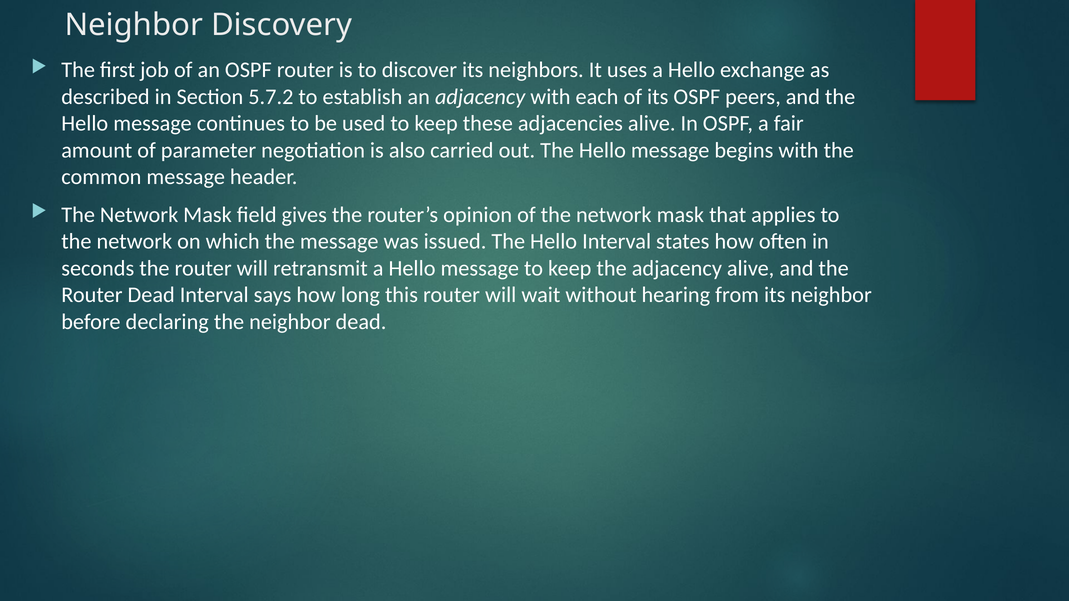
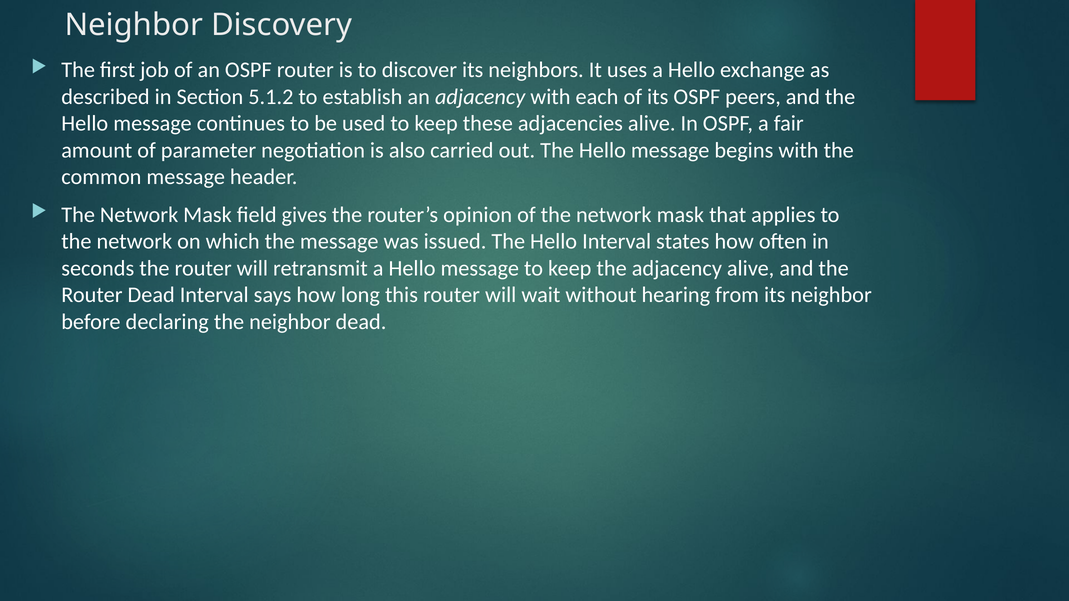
5.7.2: 5.7.2 -> 5.1.2 (271, 97)
